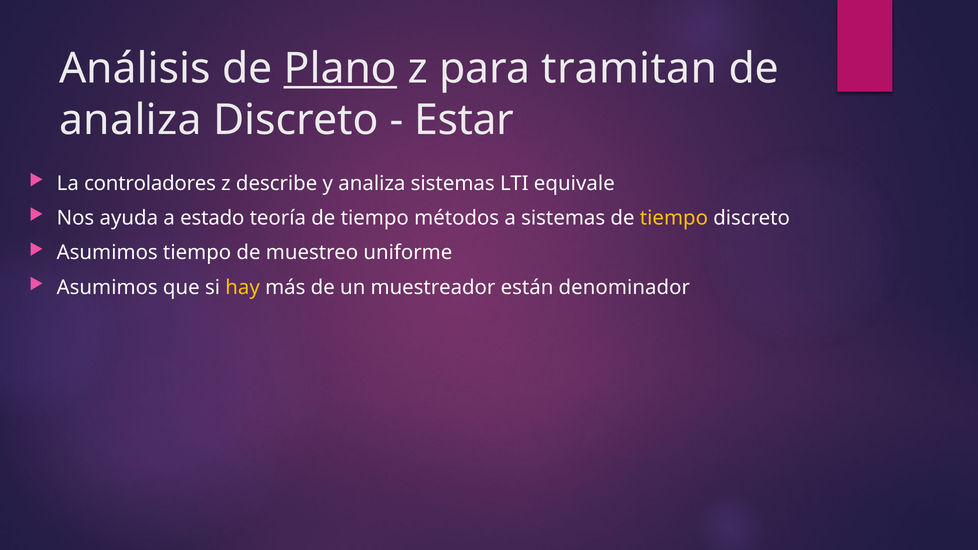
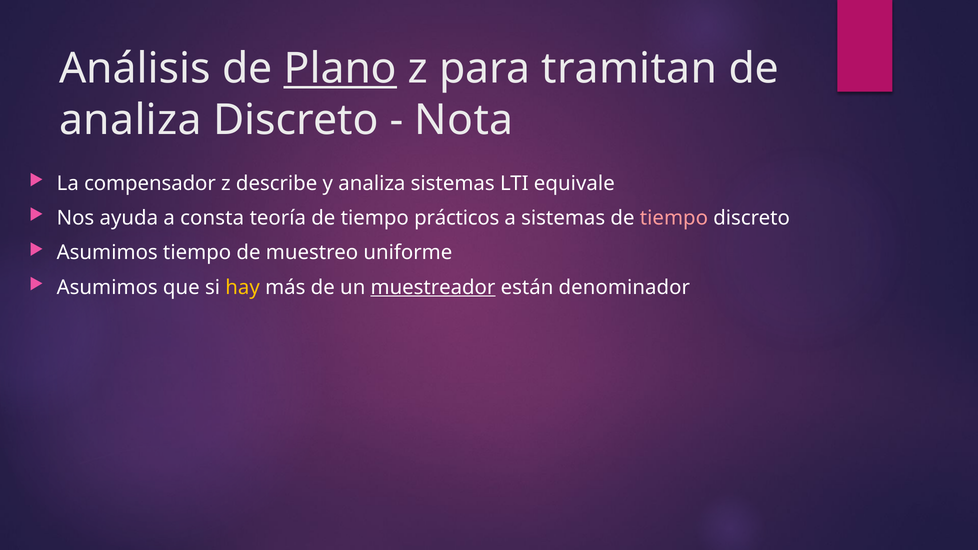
Estar: Estar -> Nota (464, 120)
controladores: controladores -> compensador (150, 183)
estado: estado -> consta (212, 218)
métodos: métodos -> prácticos (457, 218)
tiempo colour: yellow -> pink (674, 218)
muestreador underline: none -> present (433, 287)
